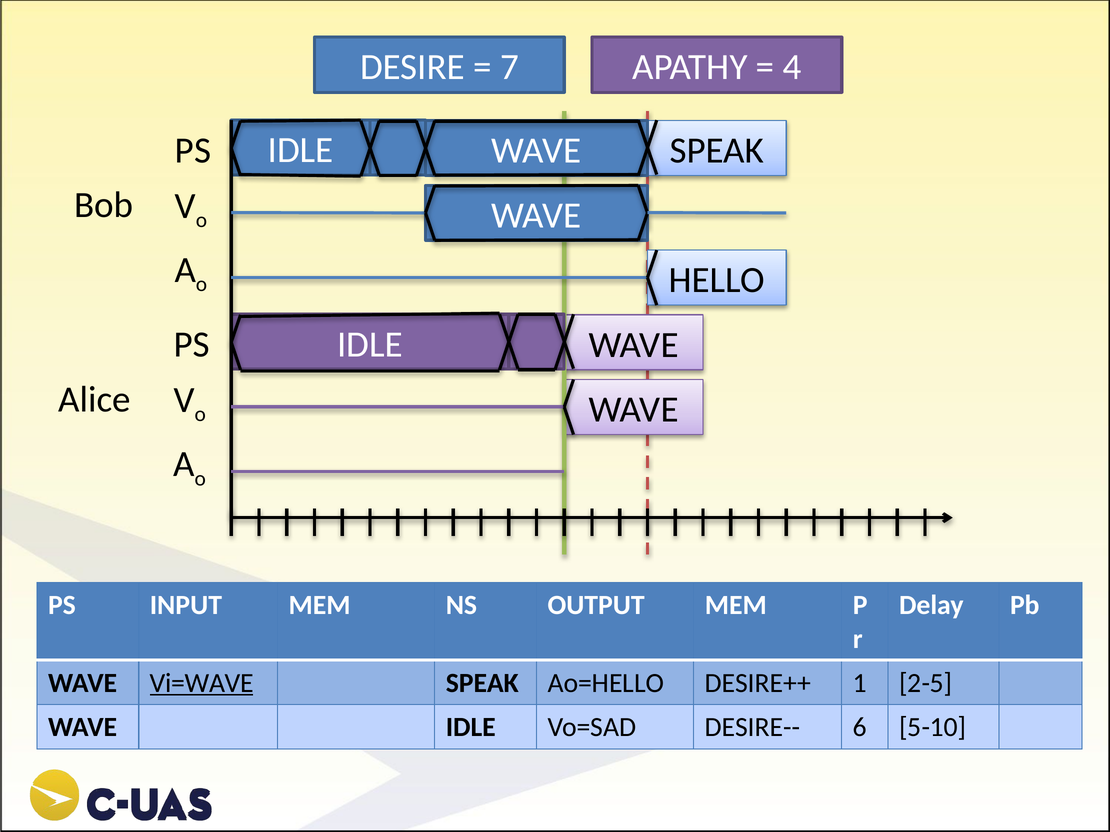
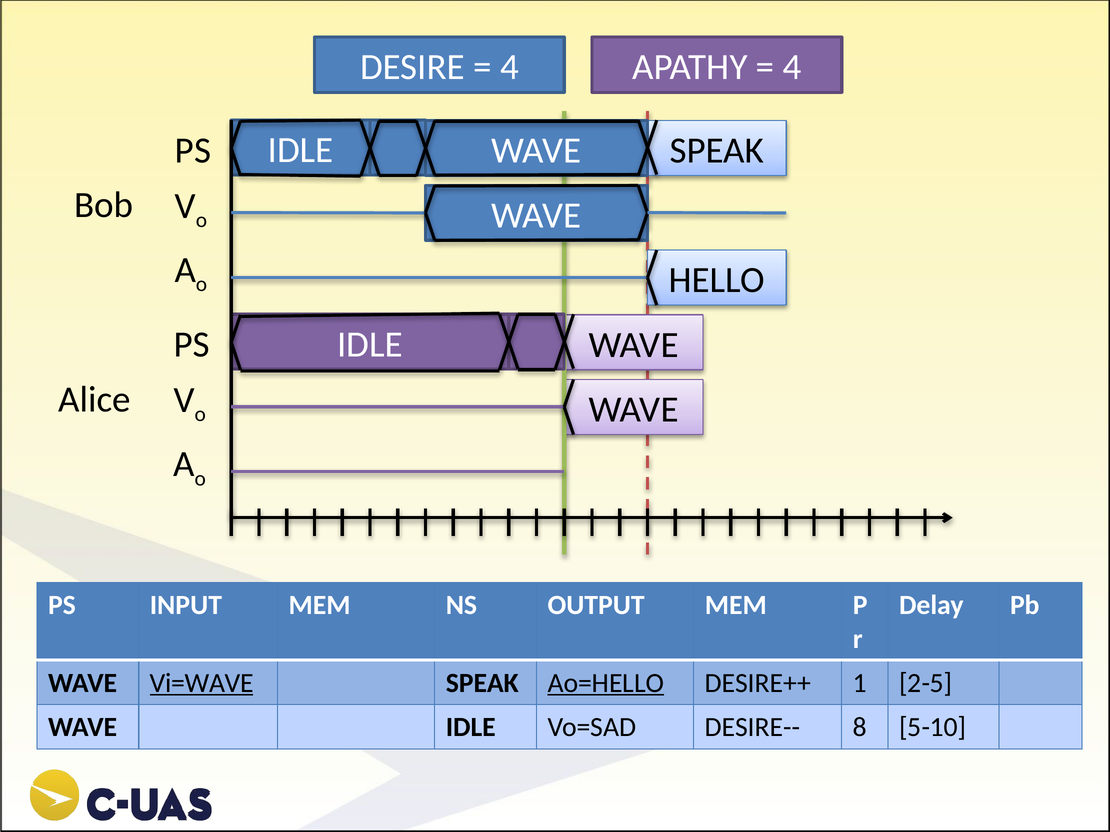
7: 7 -> 4 (509, 67)
Ao=HELLO underline: none -> present (606, 683)
6: 6 -> 8 (860, 728)
